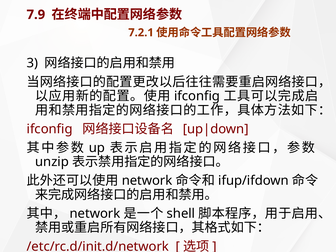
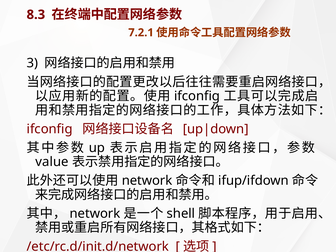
7.9: 7.9 -> 8.3 (36, 15)
unzip: unzip -> value (52, 162)
